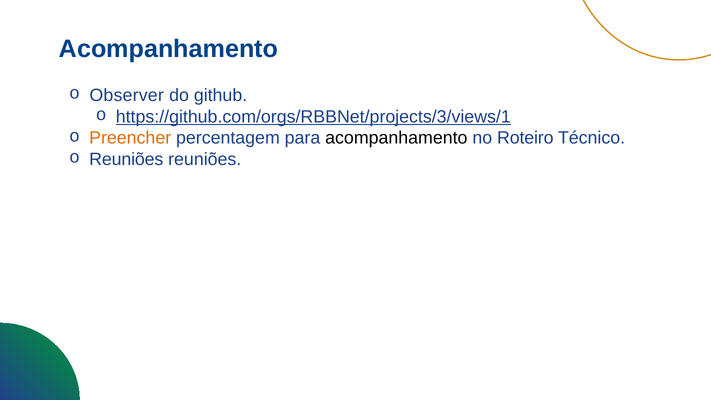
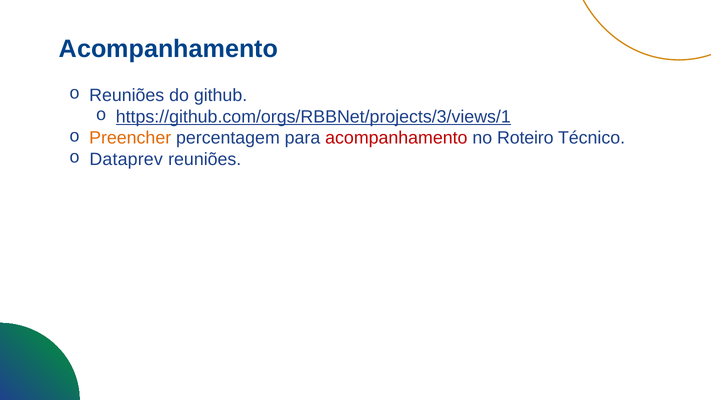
Observer: Observer -> Reuniões (127, 95)
acompanhamento colour: black -> red (396, 138)
Reuniões: Reuniões -> Dataprev (126, 159)
